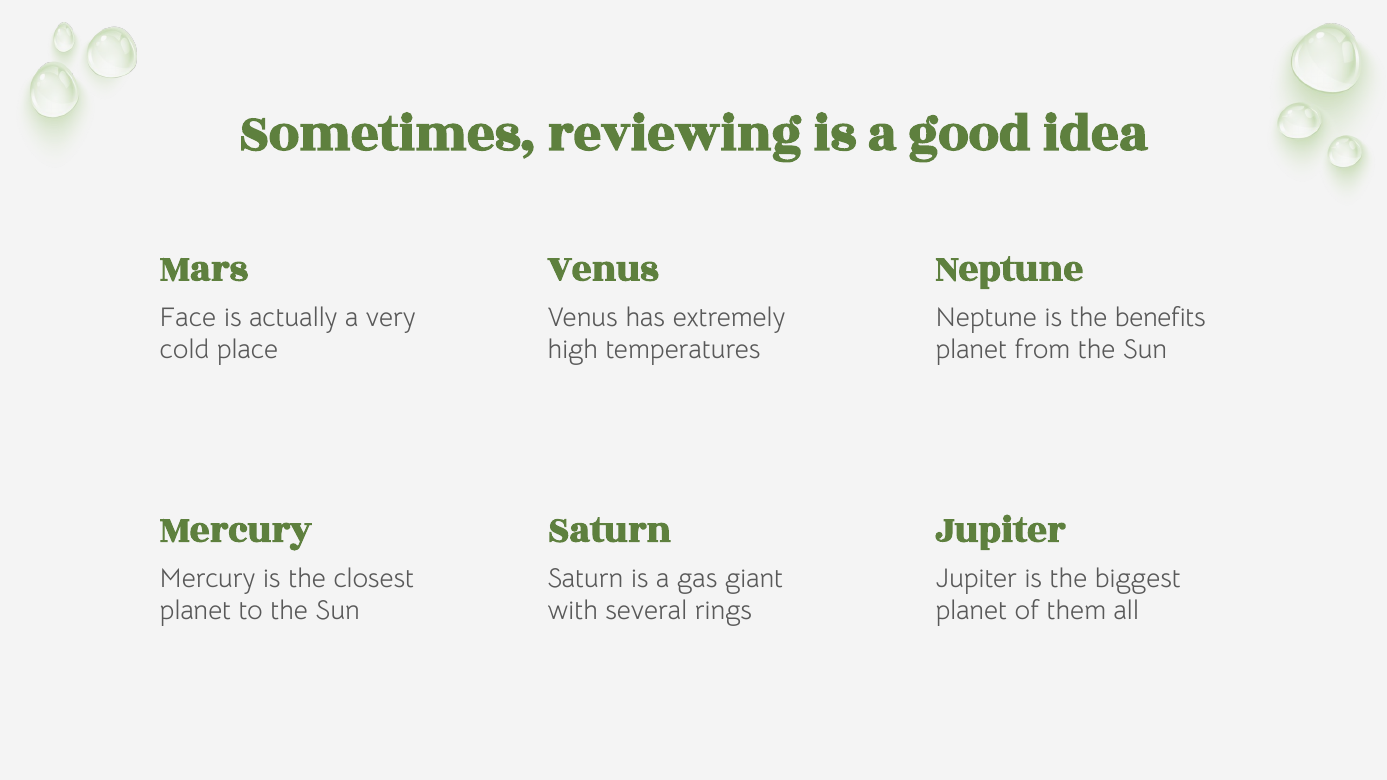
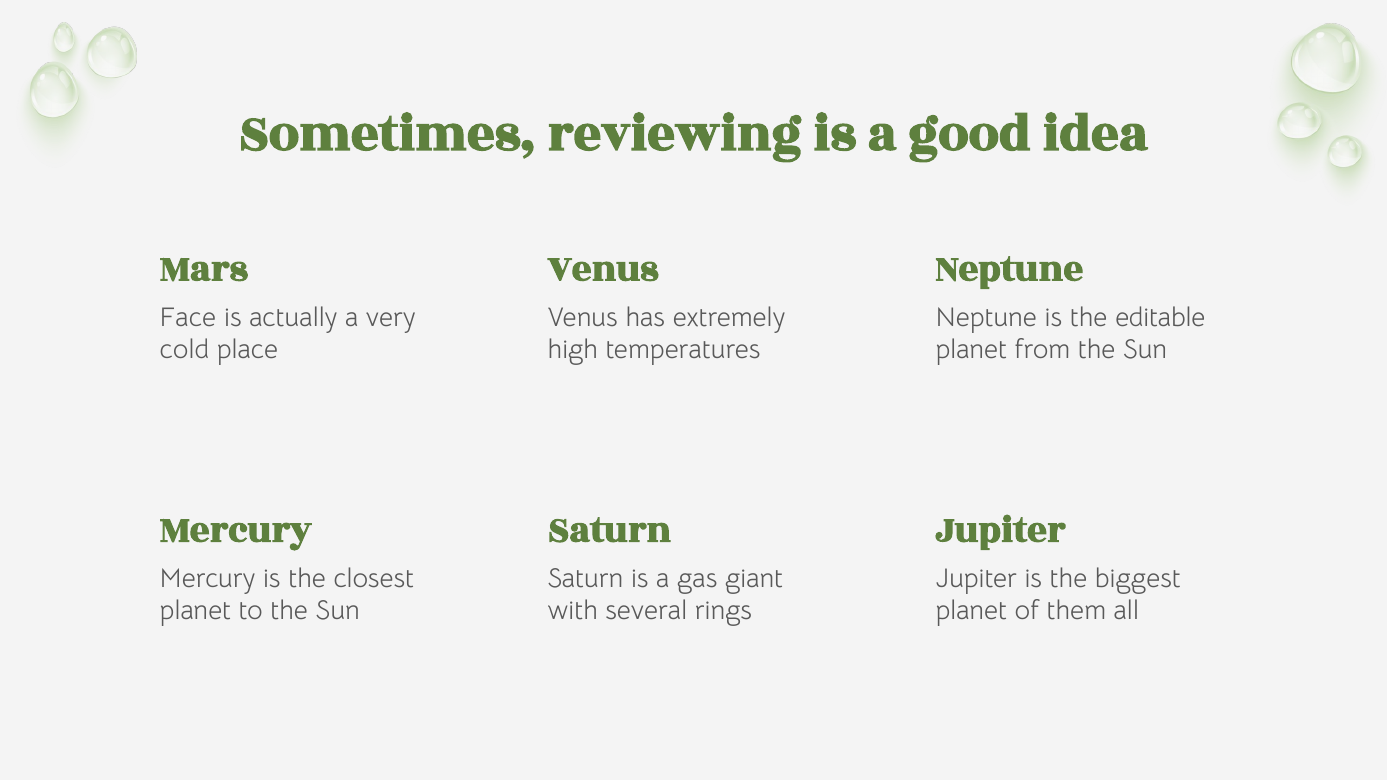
benefits: benefits -> editable (1160, 317)
